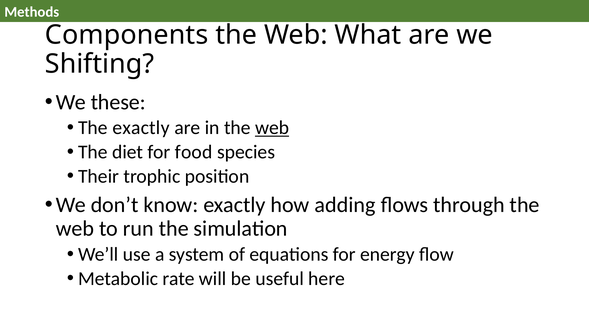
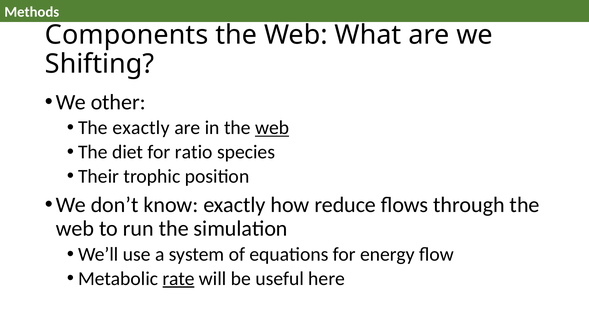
these: these -> other (118, 102)
food: food -> ratio (194, 152)
adding: adding -> reduce (345, 205)
rate underline: none -> present (179, 279)
